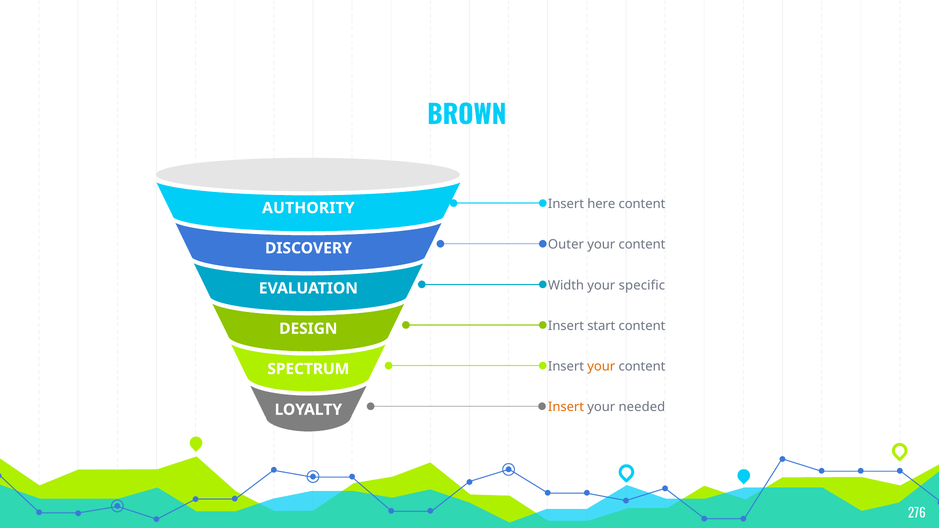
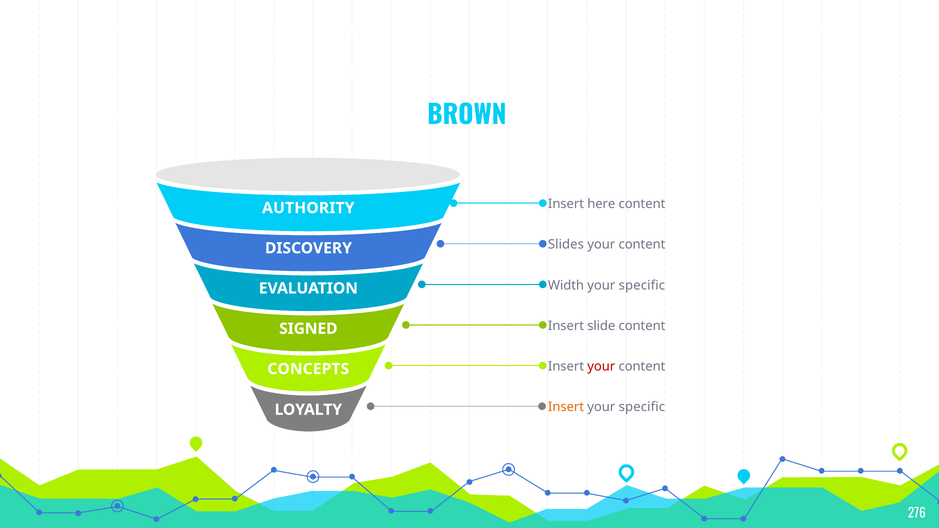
Outer: Outer -> Slides (566, 245)
start: start -> slide (601, 326)
DESIGN: DESIGN -> SIGNED (308, 329)
your colour: orange -> red (601, 367)
SPECTRUM: SPECTRUM -> CONCEPTS (308, 369)
needed: needed -> specific (642, 407)
